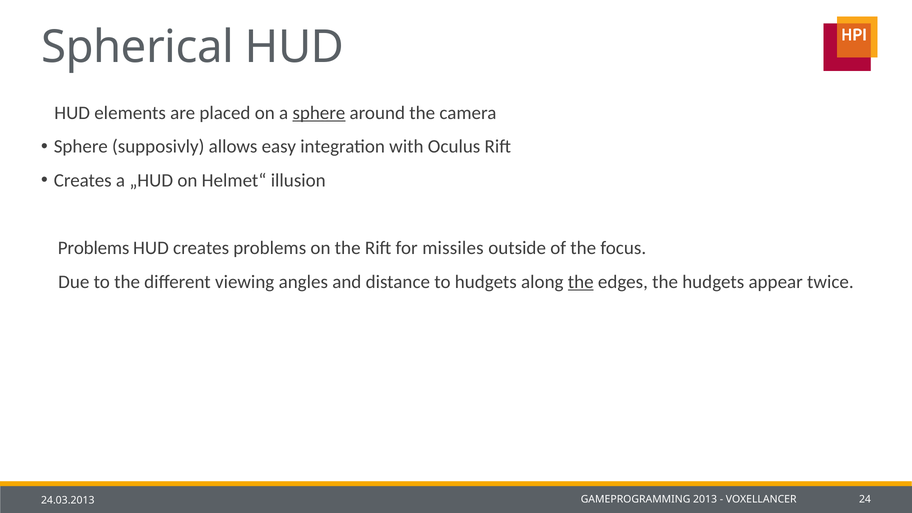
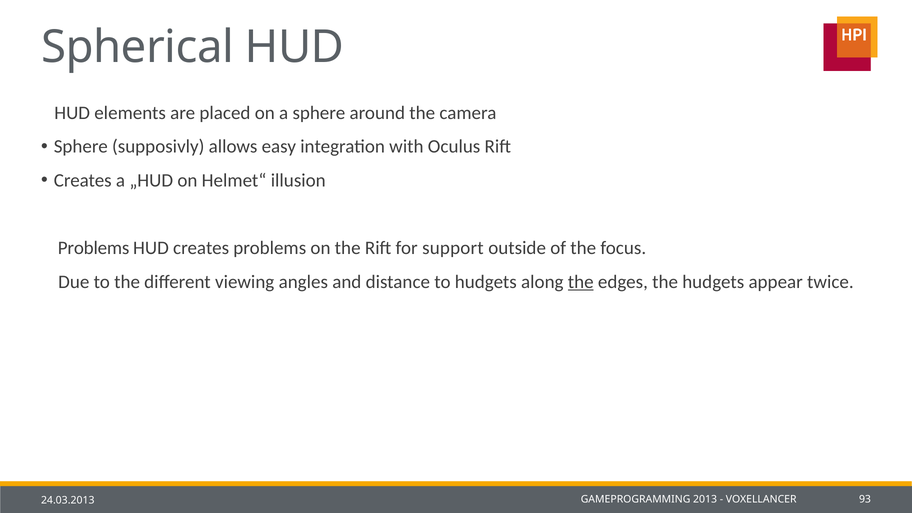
sphere underline: present -> none (319, 113)
missiles: missiles -> support (453, 248)
24: 24 -> 93 (865, 499)
